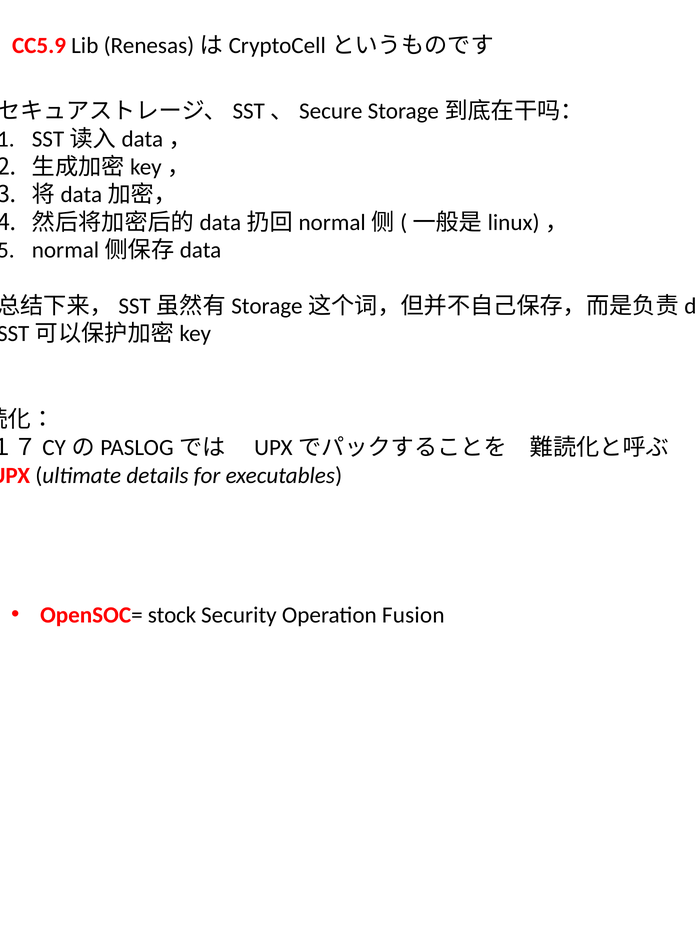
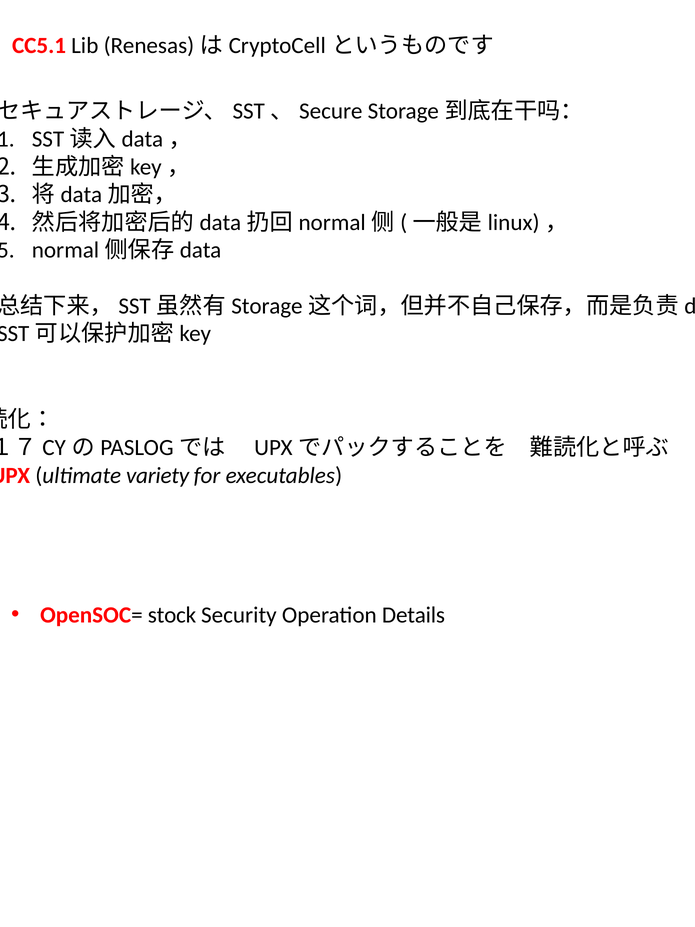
CC5.9: CC5.9 -> CC5.1 (39, 46)
details: details -> variety (158, 475)
Fusion: Fusion -> Details (413, 615)
